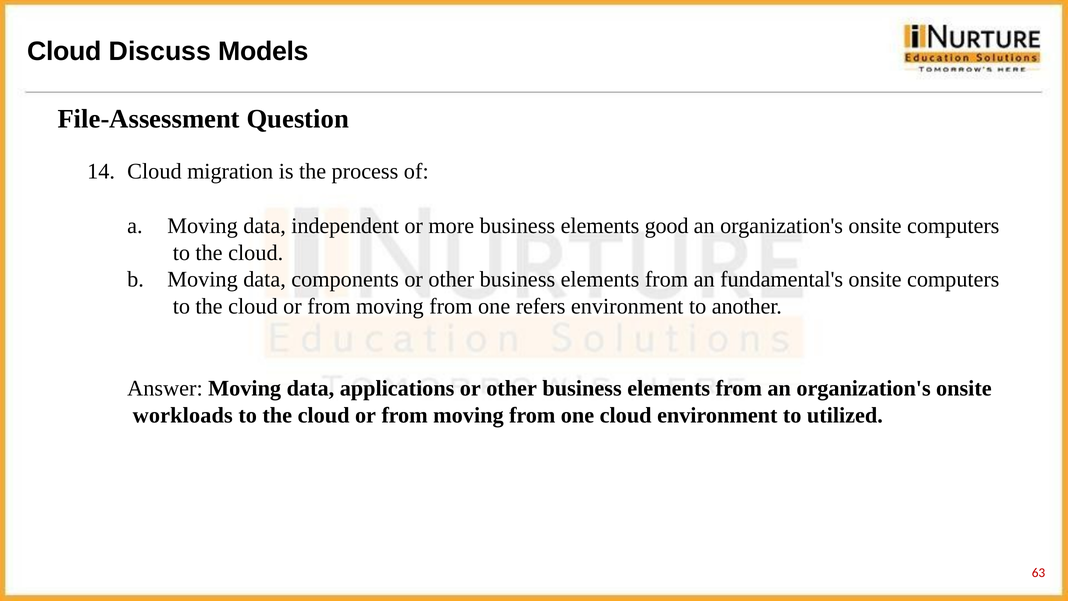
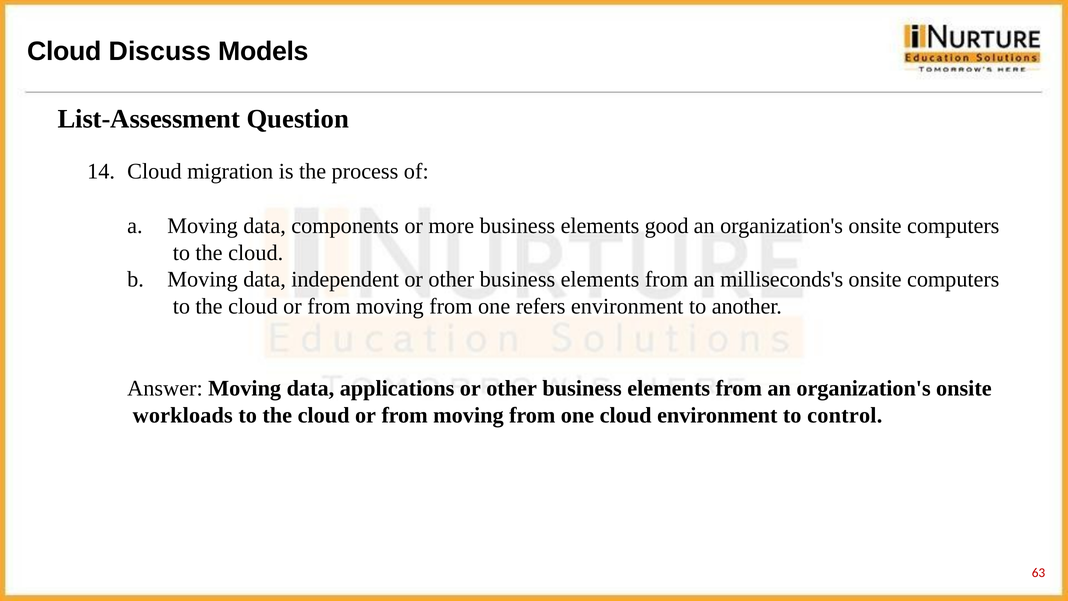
File-Assessment: File-Assessment -> List-Assessment (149, 119)
independent: independent -> components (345, 226)
components: components -> independent (345, 279)
fundamental's: fundamental's -> milliseconds's (782, 279)
utilized: utilized -> control (845, 415)
